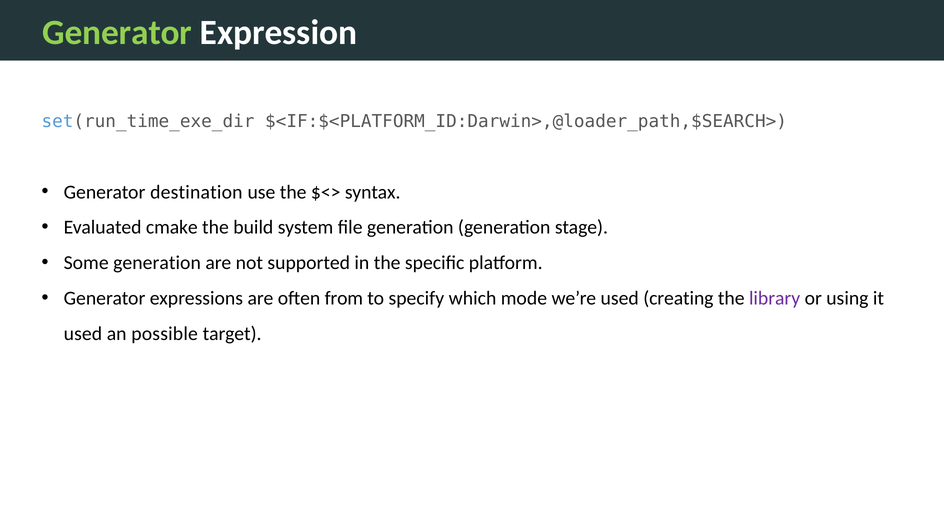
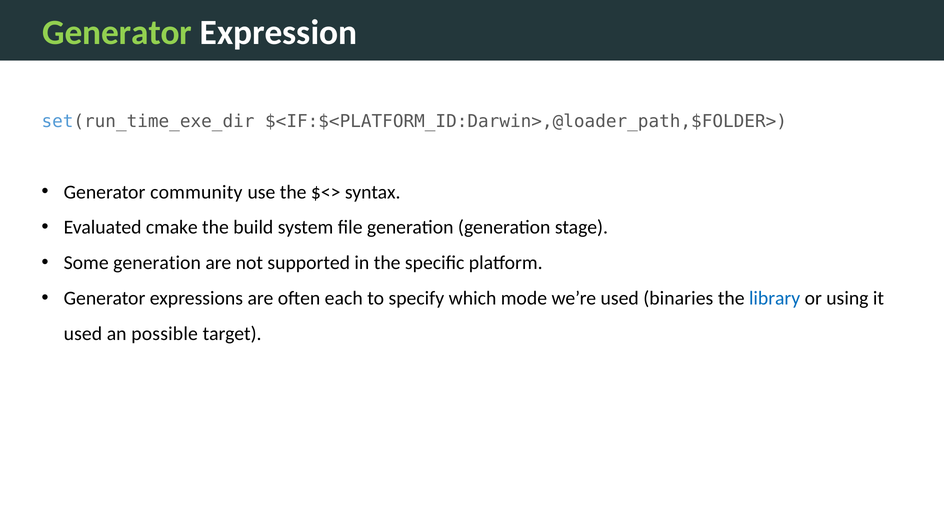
$<IF:$<PLATFORM_ID:Darwin>,@loader_path,$SEARCH>: $<IF:$<PLATFORM_ID:Darwin>,@loader_path,$SEARCH> -> $<IF:$<PLATFORM_ID:Darwin>,@loader_path,$FOLDER> (526, 121)
destination: destination -> community (196, 192)
from: from -> each (344, 298)
creating: creating -> binaries (678, 298)
library colour: purple -> blue (775, 298)
